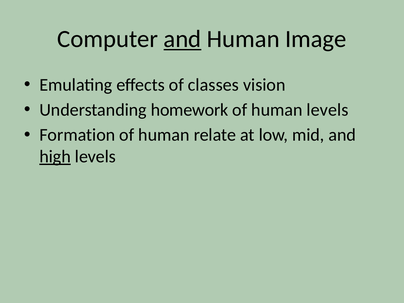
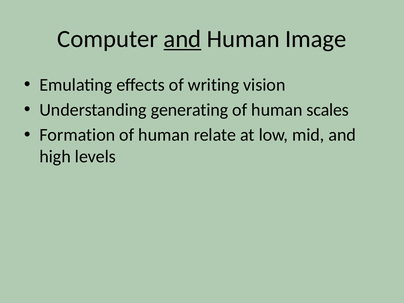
classes: classes -> writing (214, 85)
homework: homework -> generating (190, 110)
human levels: levels -> scales (328, 110)
high underline: present -> none (55, 157)
